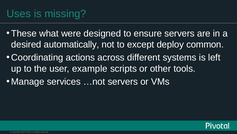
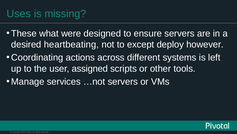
automatically: automatically -> heartbeating (71, 44)
common: common -> however (205, 44)
example: example -> assigned (90, 68)
